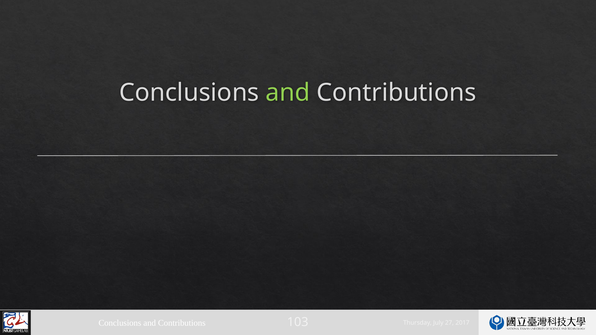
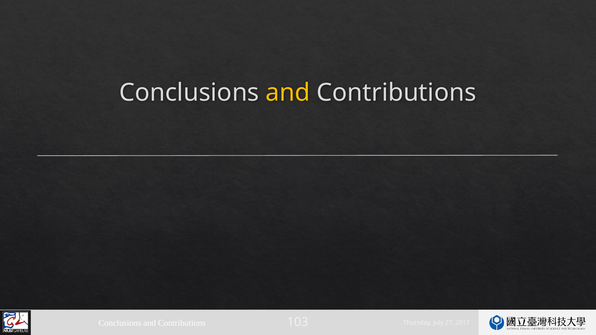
and colour: light green -> yellow (288, 93)
